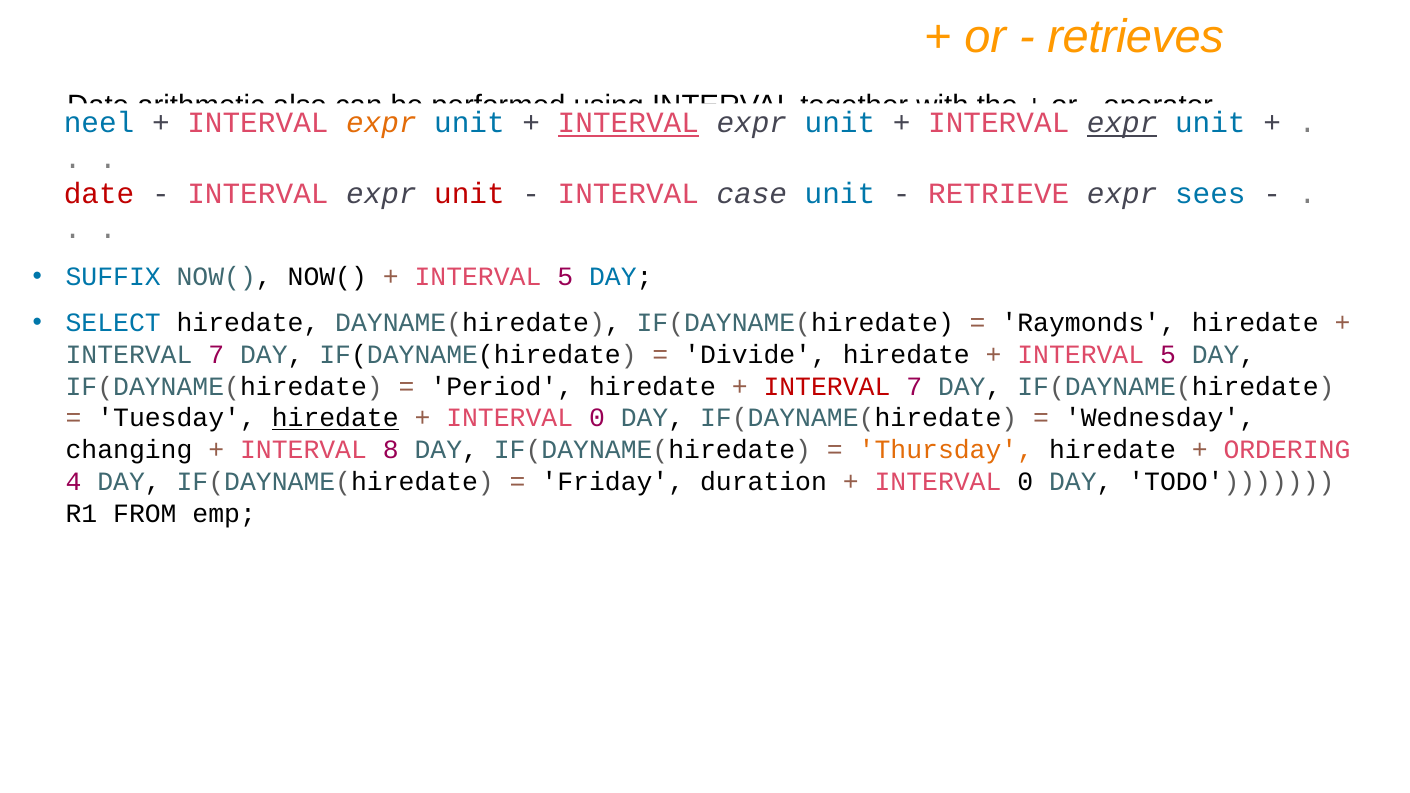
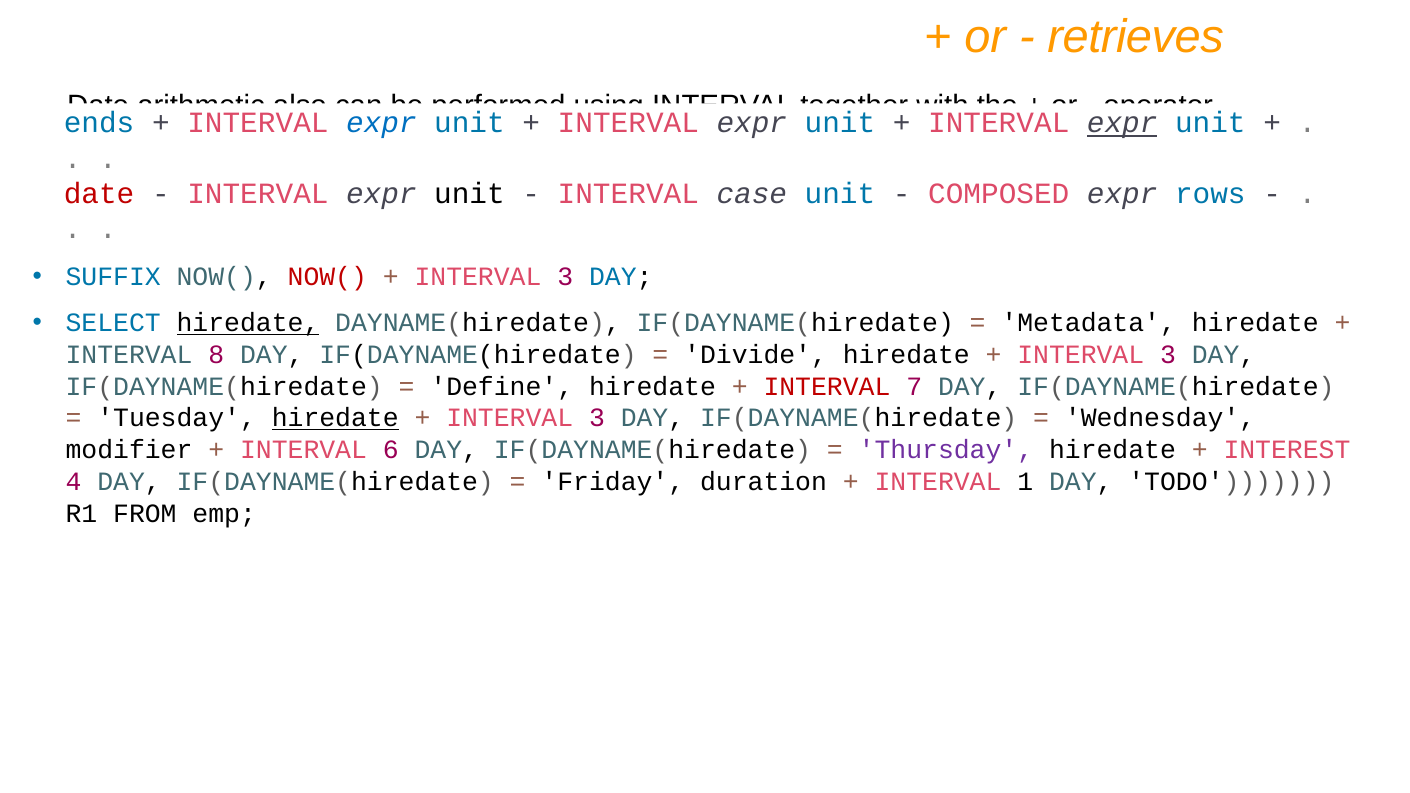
neel: neel -> ends (99, 123)
expr colour: orange -> blue (381, 123)
INTERVAL underline: present -> none (628, 123)
unit colour: red -> black (469, 194)
RETRIEVE: RETRIEVE -> COMPOSED (999, 194)
sees: sees -> rows (1210, 194)
NOW( colour: black -> red (327, 277)
5: 5 -> 3 (565, 277)
hiredate underline: none -> present (248, 323)
Raymonds: Raymonds -> Metadata (1089, 323)
7: 7 -> 8 (216, 355)
5: 5 -> 3 (1168, 355)
Period: Period -> Define (502, 387)
0: 0 -> 3 (597, 418)
changing: changing -> modifier (129, 450)
8: 8 -> 6 (391, 450)
Thursday colour: orange -> purple (946, 450)
ORDERING: ORDERING -> INTEREST (1287, 450)
0: 0 -> 1 (1025, 482)
